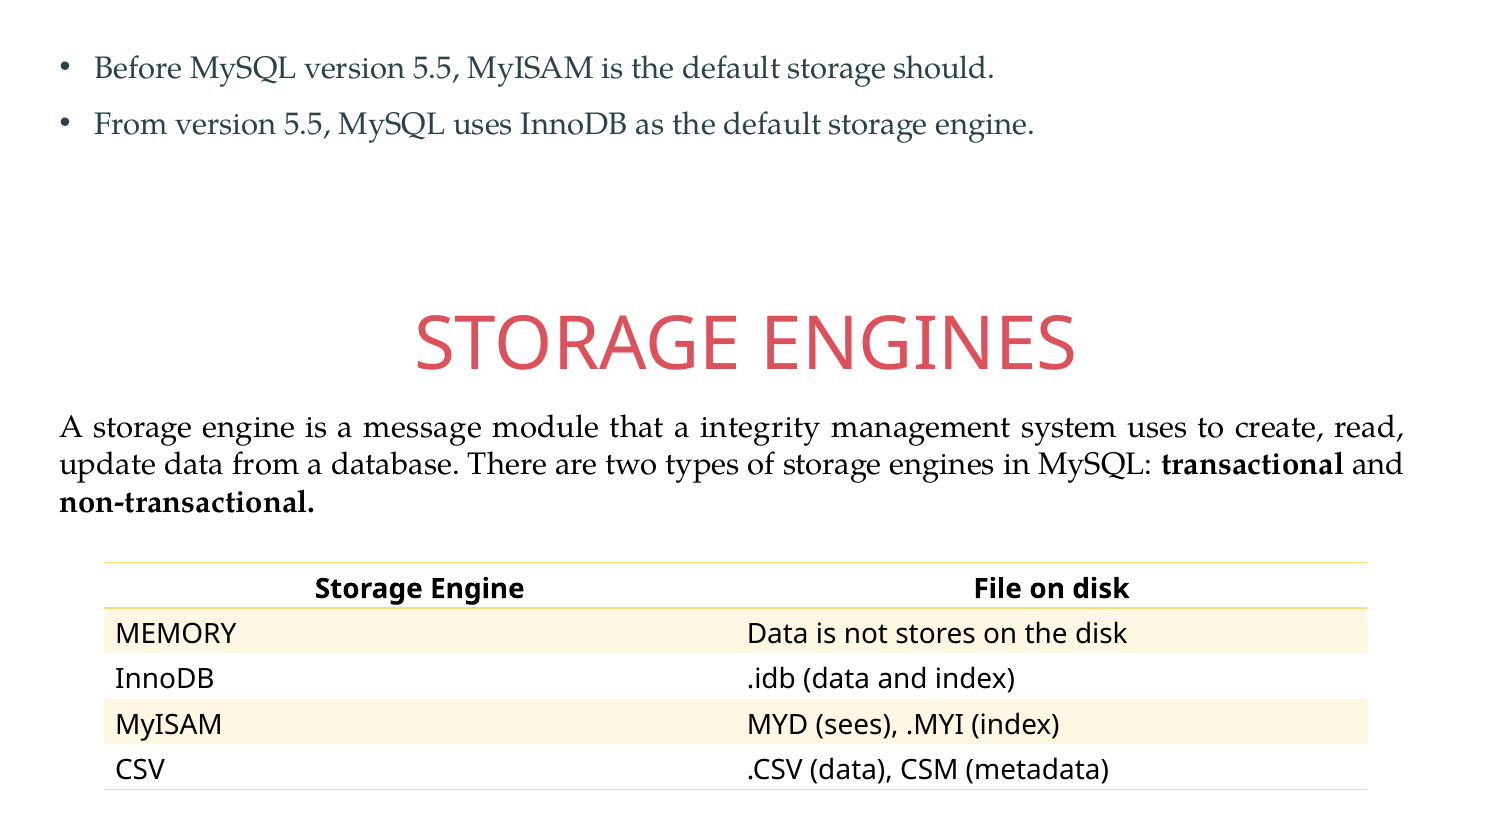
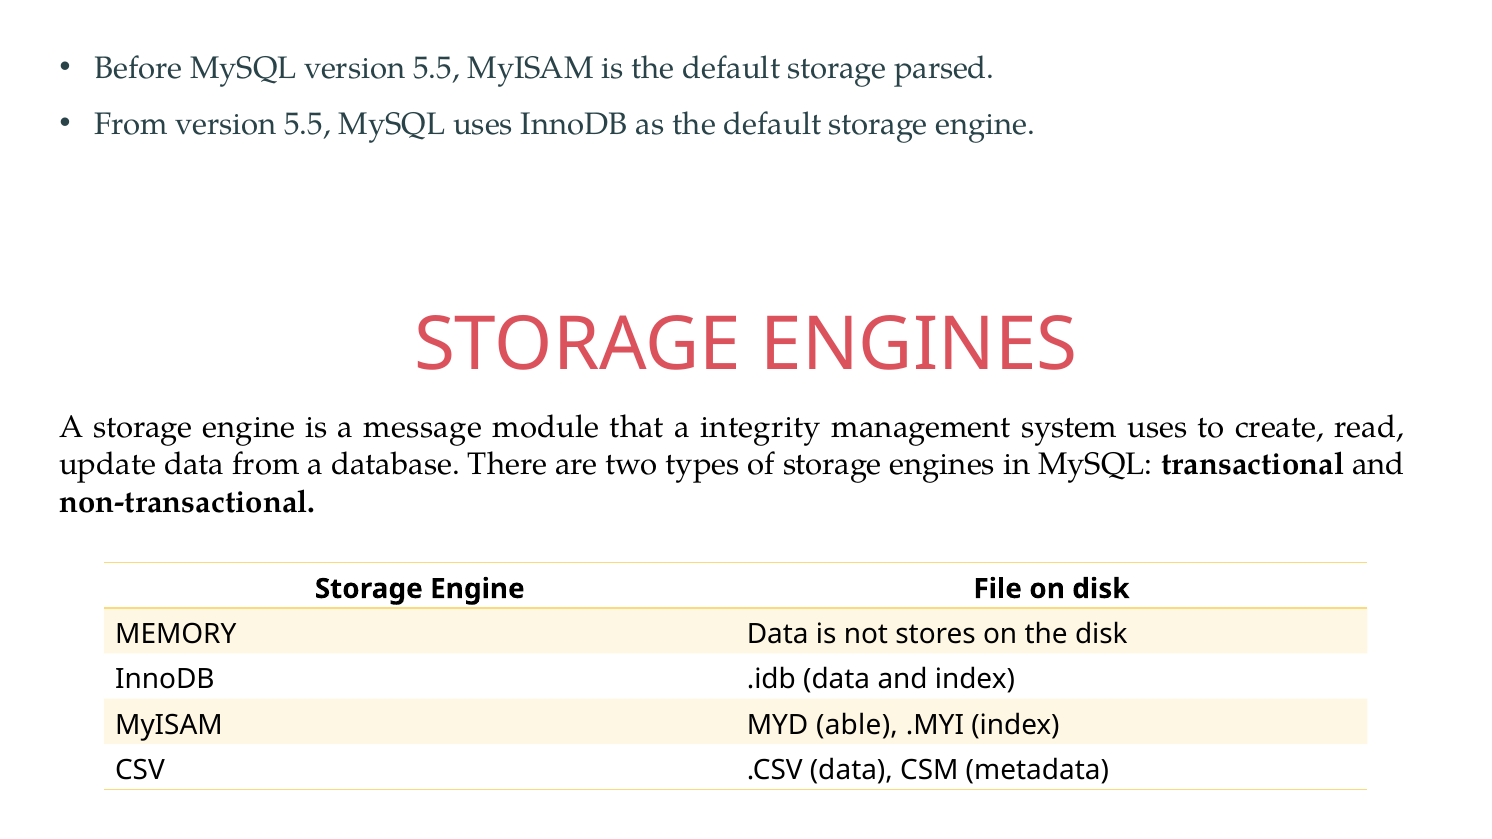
should: should -> parsed (944, 68)
sees: sees -> able (857, 725)
